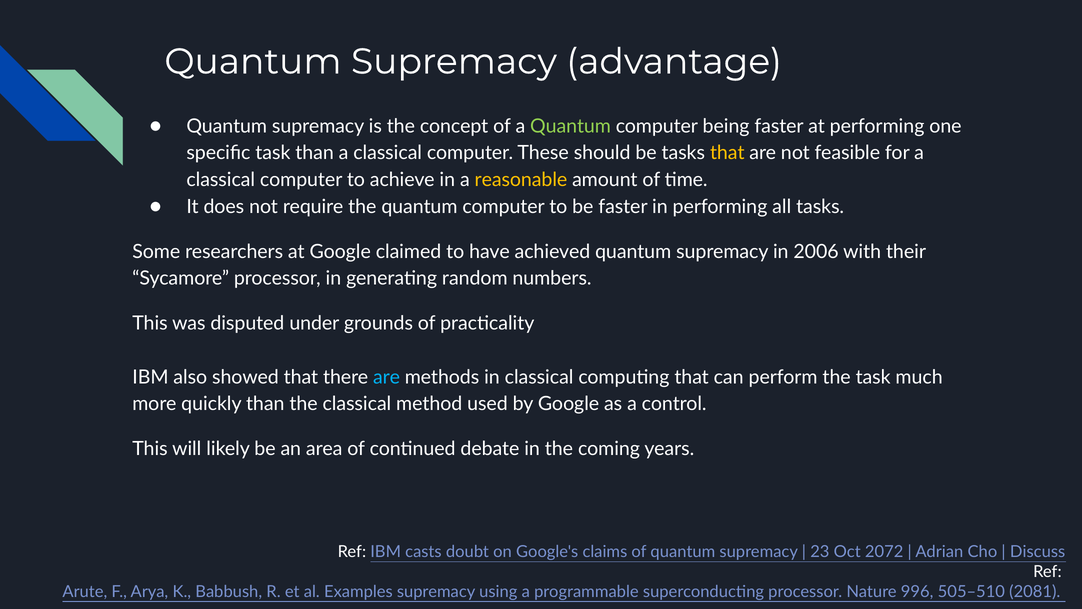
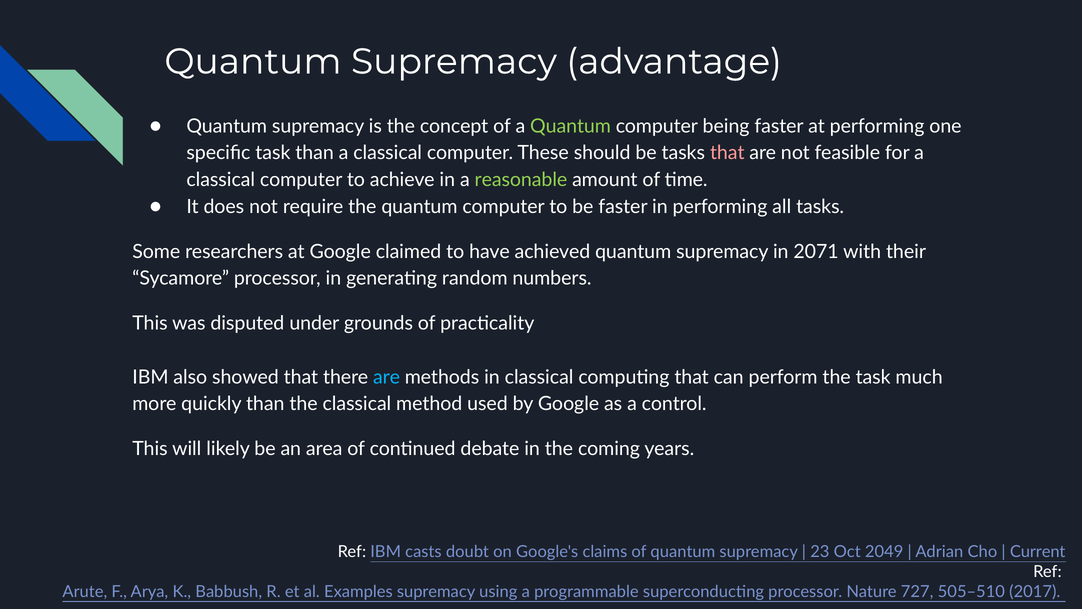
that colour: yellow -> pink (727, 153)
reasonable colour: yellow -> light green (521, 180)
2006: 2006 -> 2071 (816, 251)
2072: 2072 -> 2049 (884, 552)
Discuss: Discuss -> Current (1038, 552)
996: 996 -> 727 (917, 592)
2081: 2081 -> 2017 (1035, 592)
